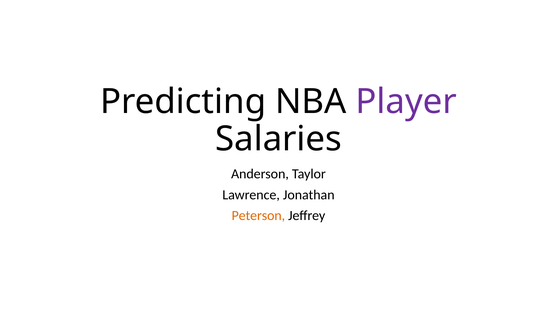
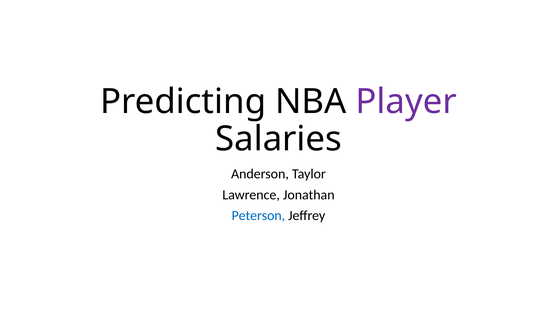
Peterson colour: orange -> blue (258, 216)
